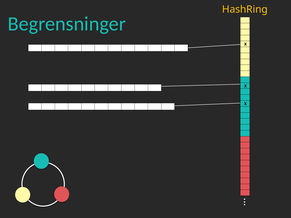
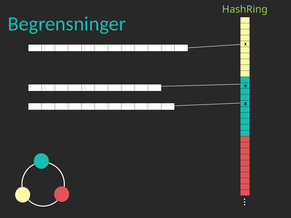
HashRing colour: yellow -> light green (245, 9)
